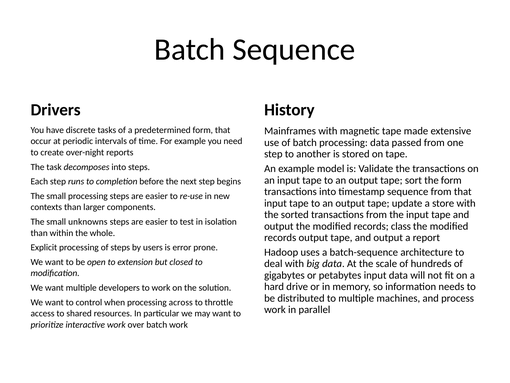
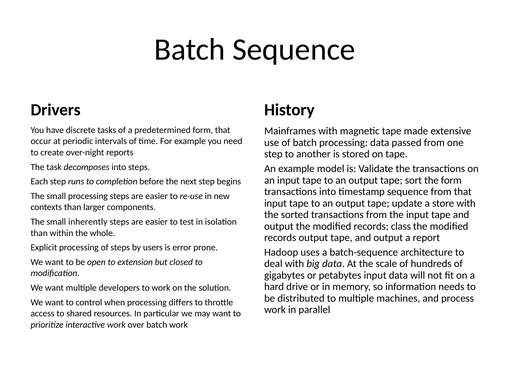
unknowns: unknowns -> inherently (88, 222)
across: across -> differs (181, 302)
